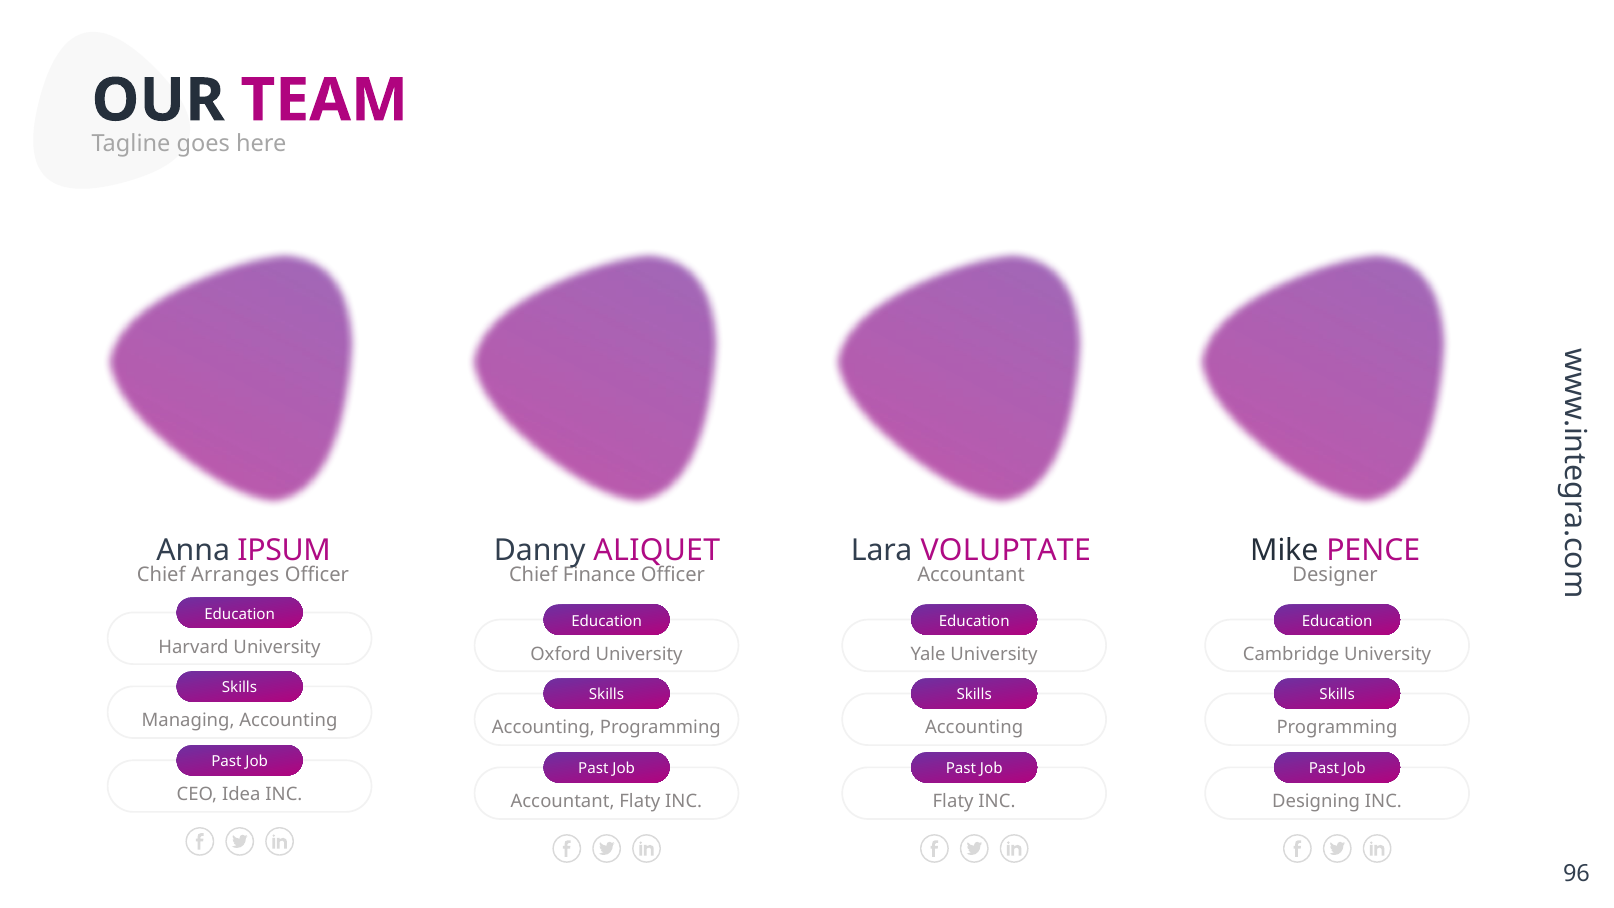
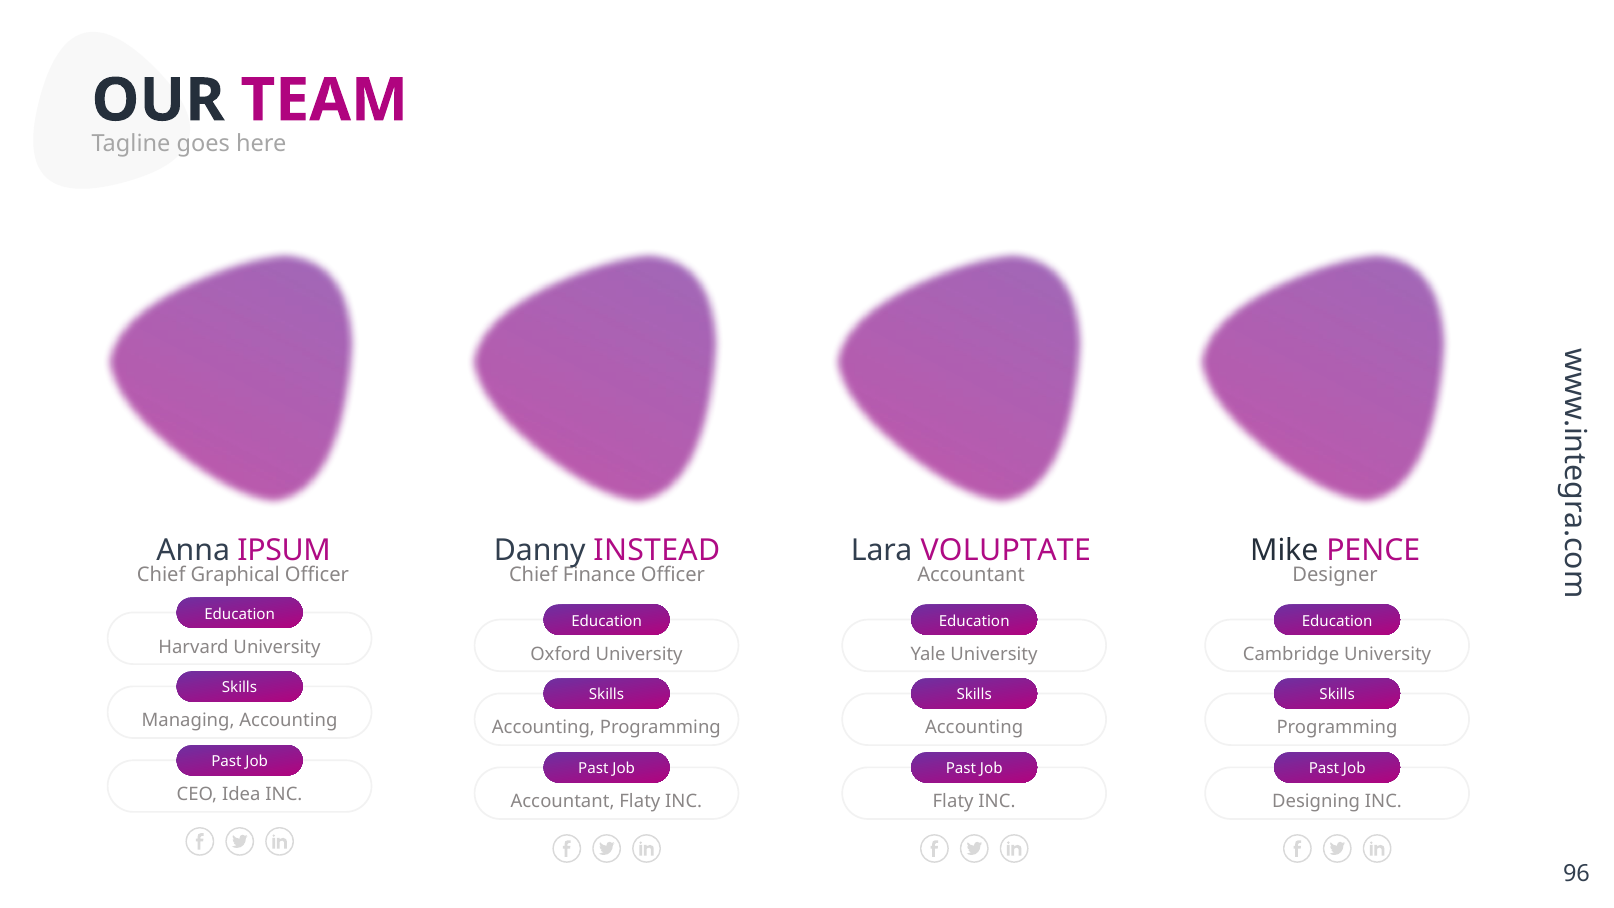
ALIQUET: ALIQUET -> INSTEAD (657, 551)
Arranges: Arranges -> Graphical (235, 575)
